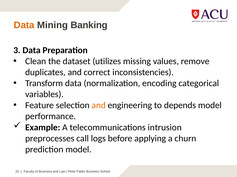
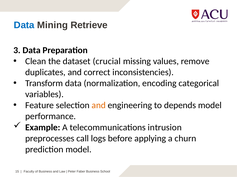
Data colour: orange -> blue (24, 25)
Banking: Banking -> Retrieve (89, 25)
utilizes: utilizes -> crucial (107, 61)
